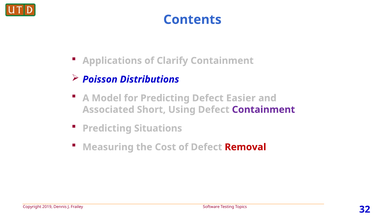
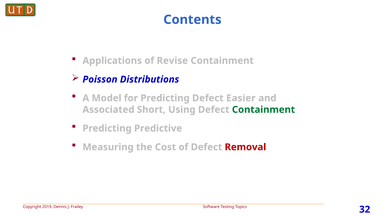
Clarify: Clarify -> Revise (172, 61)
Containment colour: purple -> green (263, 110)
Situations: Situations -> Predictive (158, 129)
